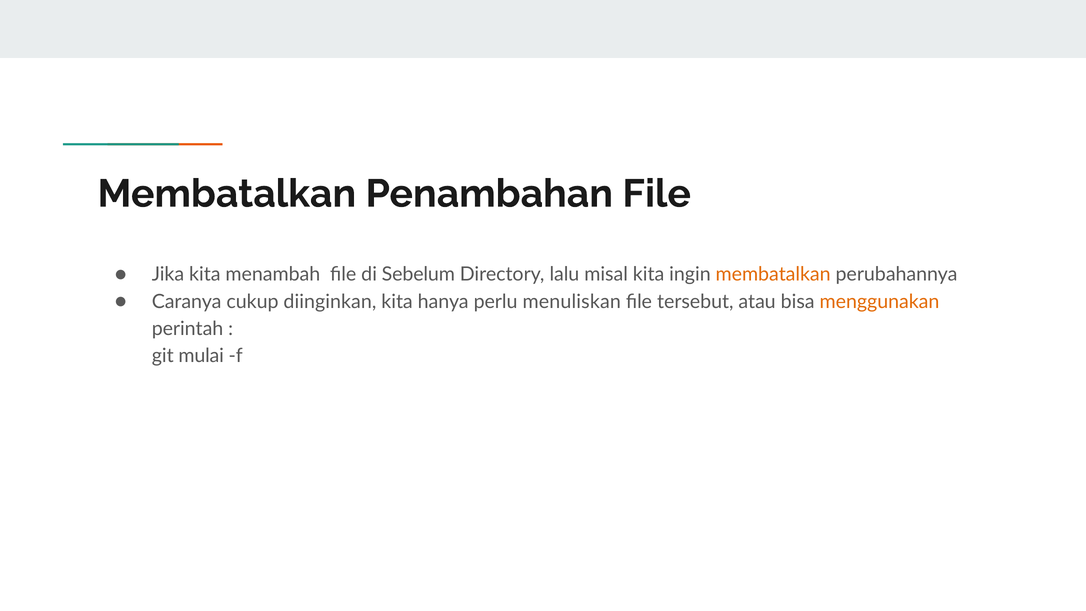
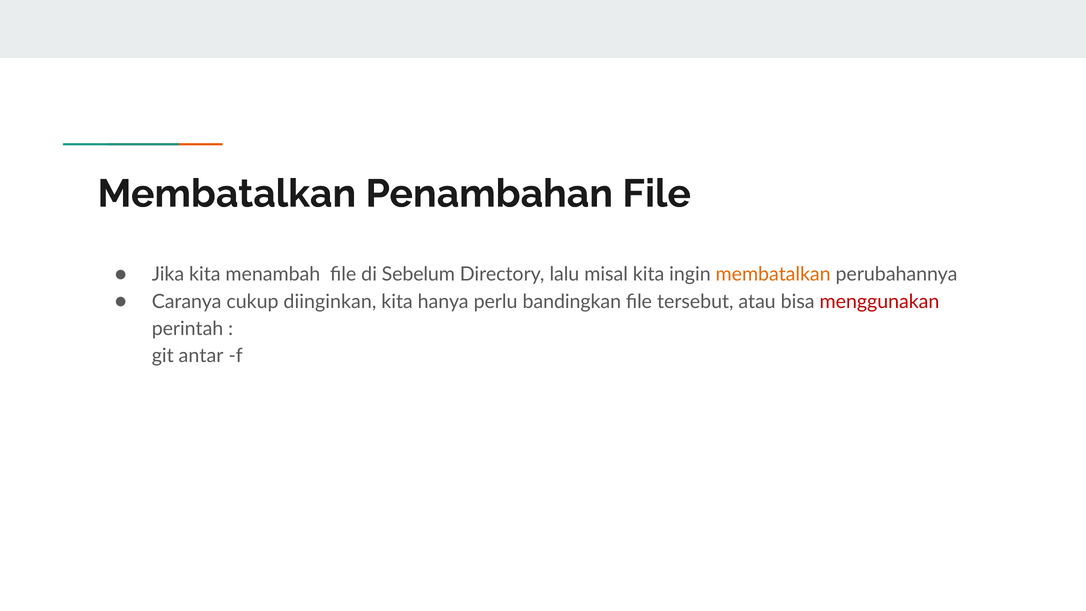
menuliskan: menuliskan -> bandingkan (572, 301)
menggunakan colour: orange -> red (879, 301)
mulai: mulai -> antar (201, 356)
